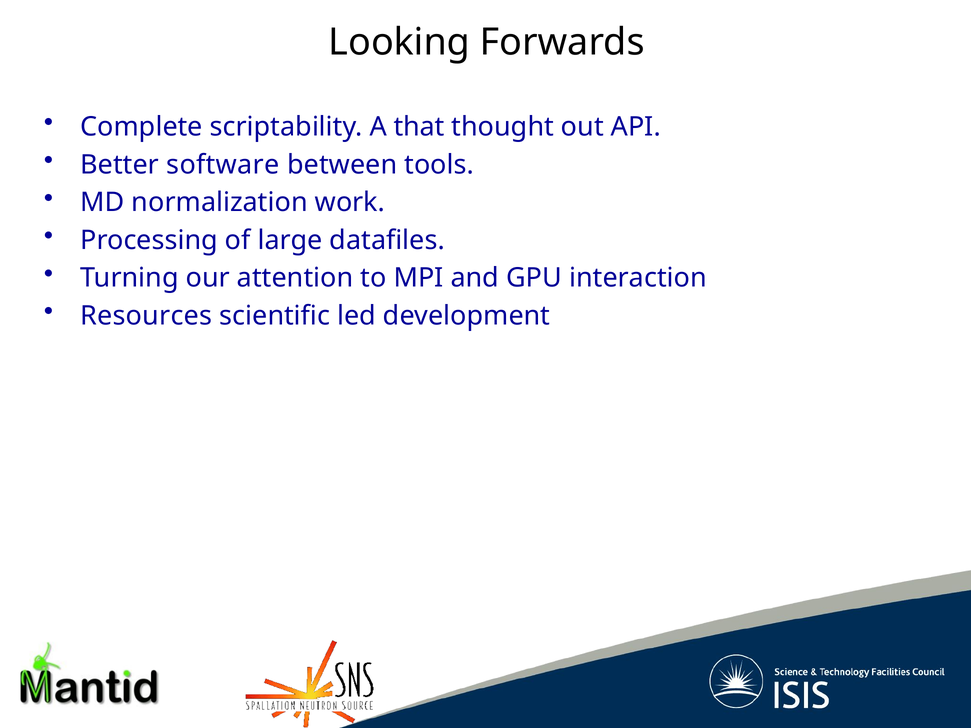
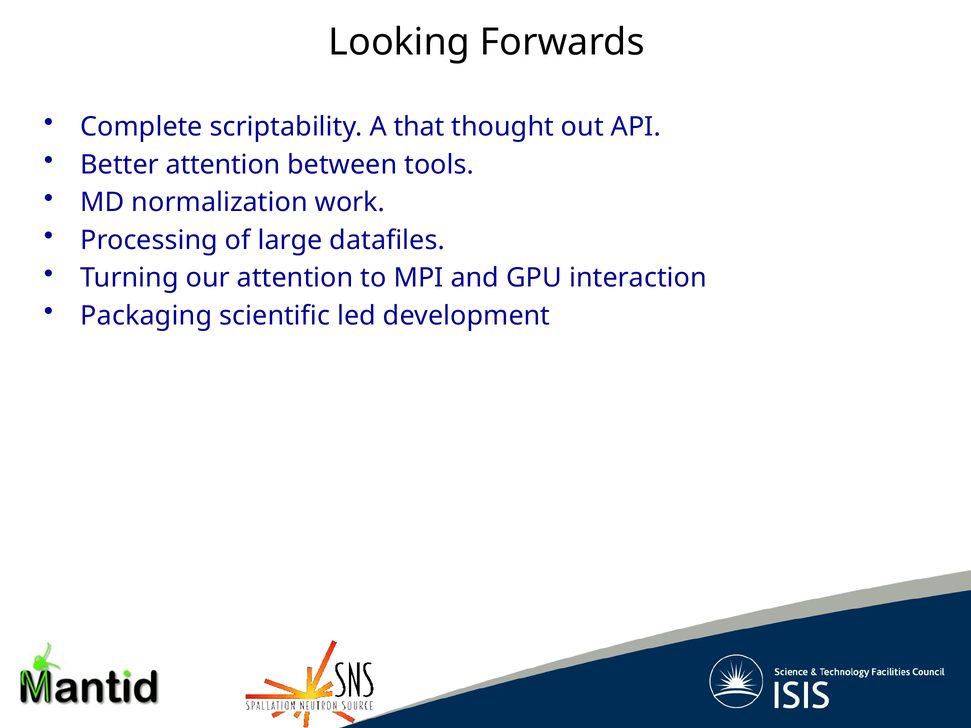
Better software: software -> attention (223, 165)
Resources: Resources -> Packaging (146, 316)
